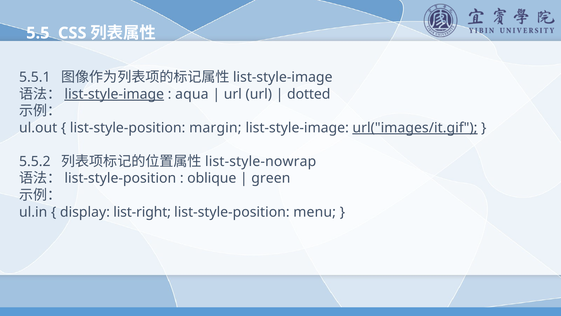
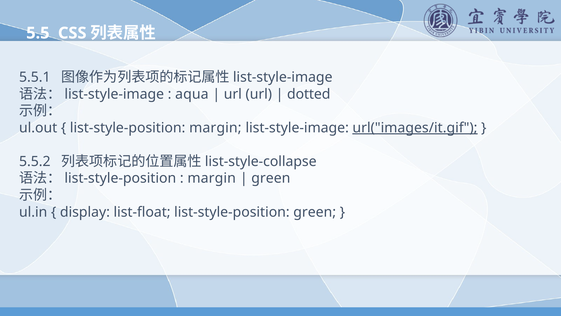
list-style-image underline: present -> none (114, 94)
list-style-nowrap: list-style-nowrap -> list-style-collapse (261, 161)
oblique: oblique -> margin (212, 178)
list-right: list-right -> list-float (142, 212)
list-style-position menu: menu -> green (315, 212)
